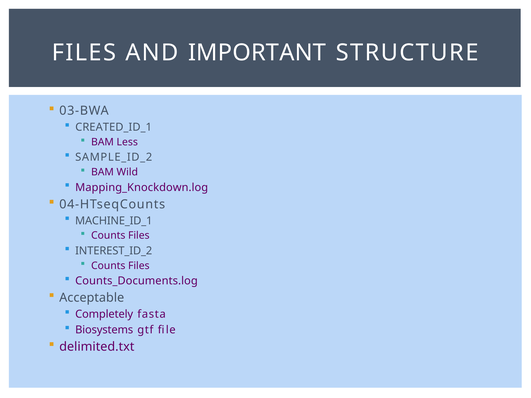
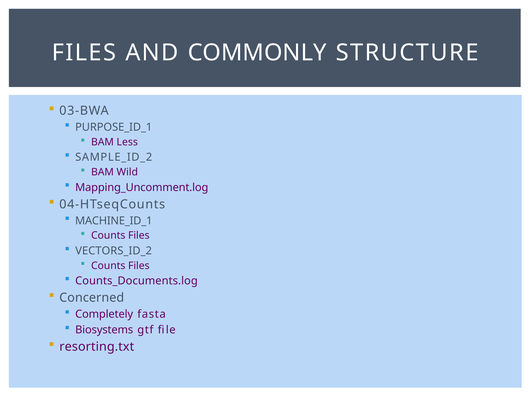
IMPORTANT: IMPORTANT -> COMMONLY (257, 53)
CREATED_ID_1: CREATED_ID_1 -> PURPOSE_ID_1 (114, 127)
Mapping_Knockdown.log: Mapping_Knockdown.log -> Mapping_Uncomment.log (142, 188)
INTEREST_ID_2: INTEREST_ID_2 -> VECTORS_ID_2 (114, 251)
Acceptable: Acceptable -> Concerned (92, 298)
delimited.txt: delimited.txt -> resorting.txt (97, 347)
